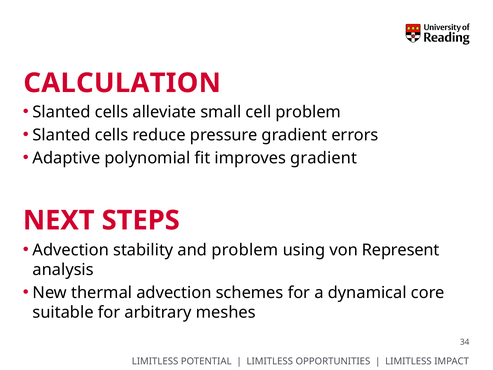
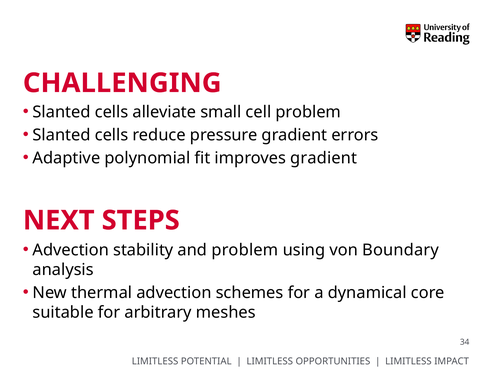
CALCULATION: CALCULATION -> CHALLENGING (122, 83)
Represent: Represent -> Boundary (400, 250)
